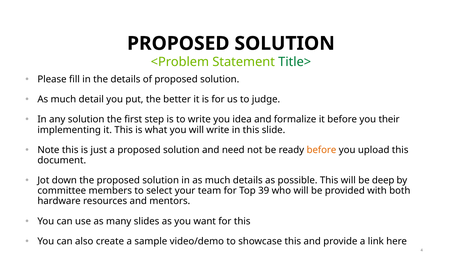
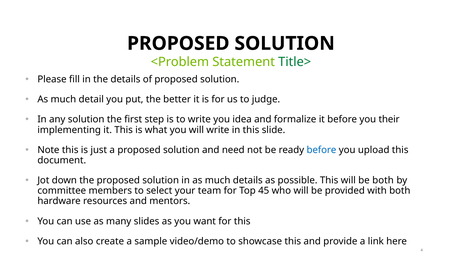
before colour: orange -> blue (321, 150)
be deep: deep -> both (383, 180)
39: 39 -> 45 (264, 191)
